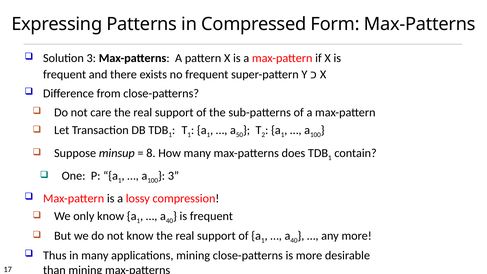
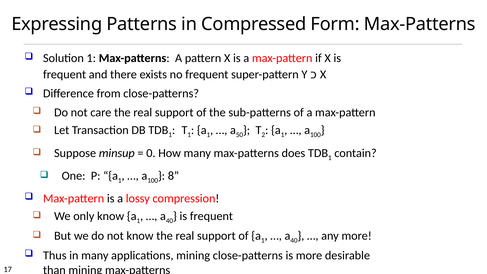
Solution 3: 3 -> 1 (91, 58)
8: 8 -> 0 (151, 153)
3: 3 -> 8 (173, 176)
